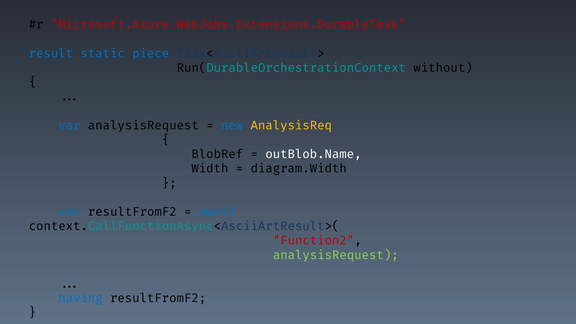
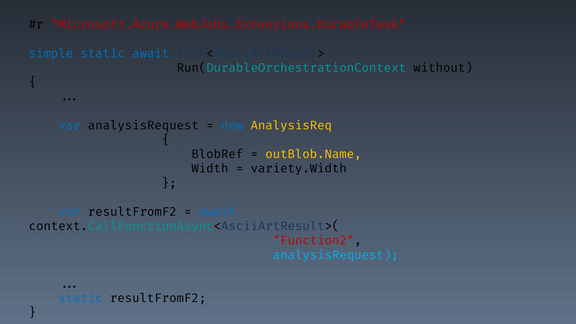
result: result -> simple (51, 53)
static piece: piece -> await (151, 53)
outBlob.Name colour: white -> yellow (313, 154)
diagram.Width: diagram.Width -> variety.Width (299, 169)
analysisRequest colour: light green -> light blue (336, 255)
having: having -> static (81, 298)
